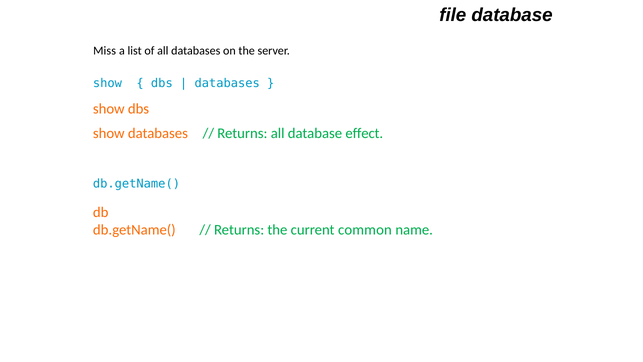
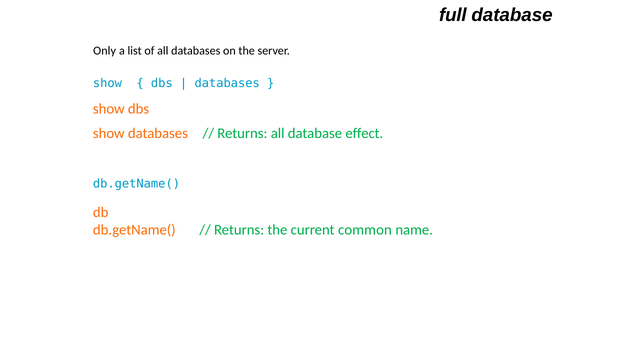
file: file -> full (453, 15)
Miss: Miss -> Only (105, 51)
